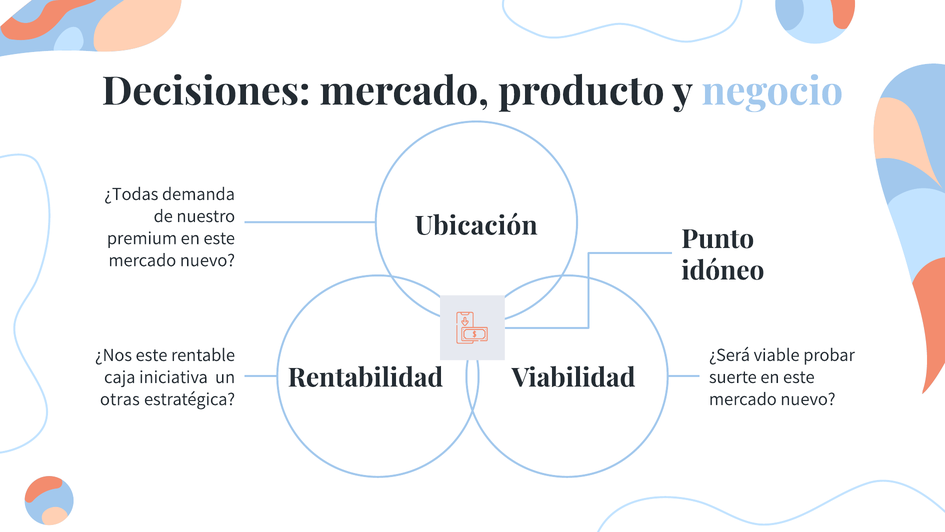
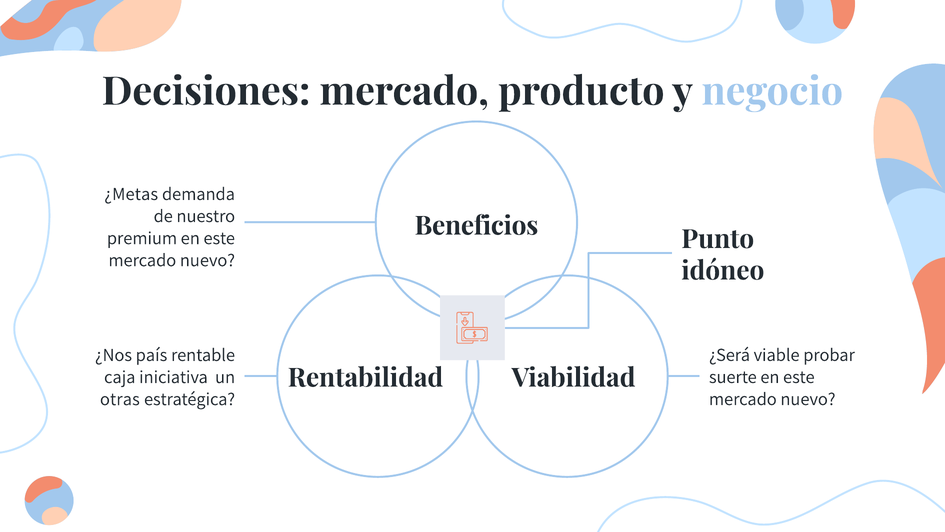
¿Todas: ¿Todas -> ¿Metas (131, 194)
Ubicación: Ubicación -> Beneficios (476, 226)
¿Nos este: este -> país (151, 355)
